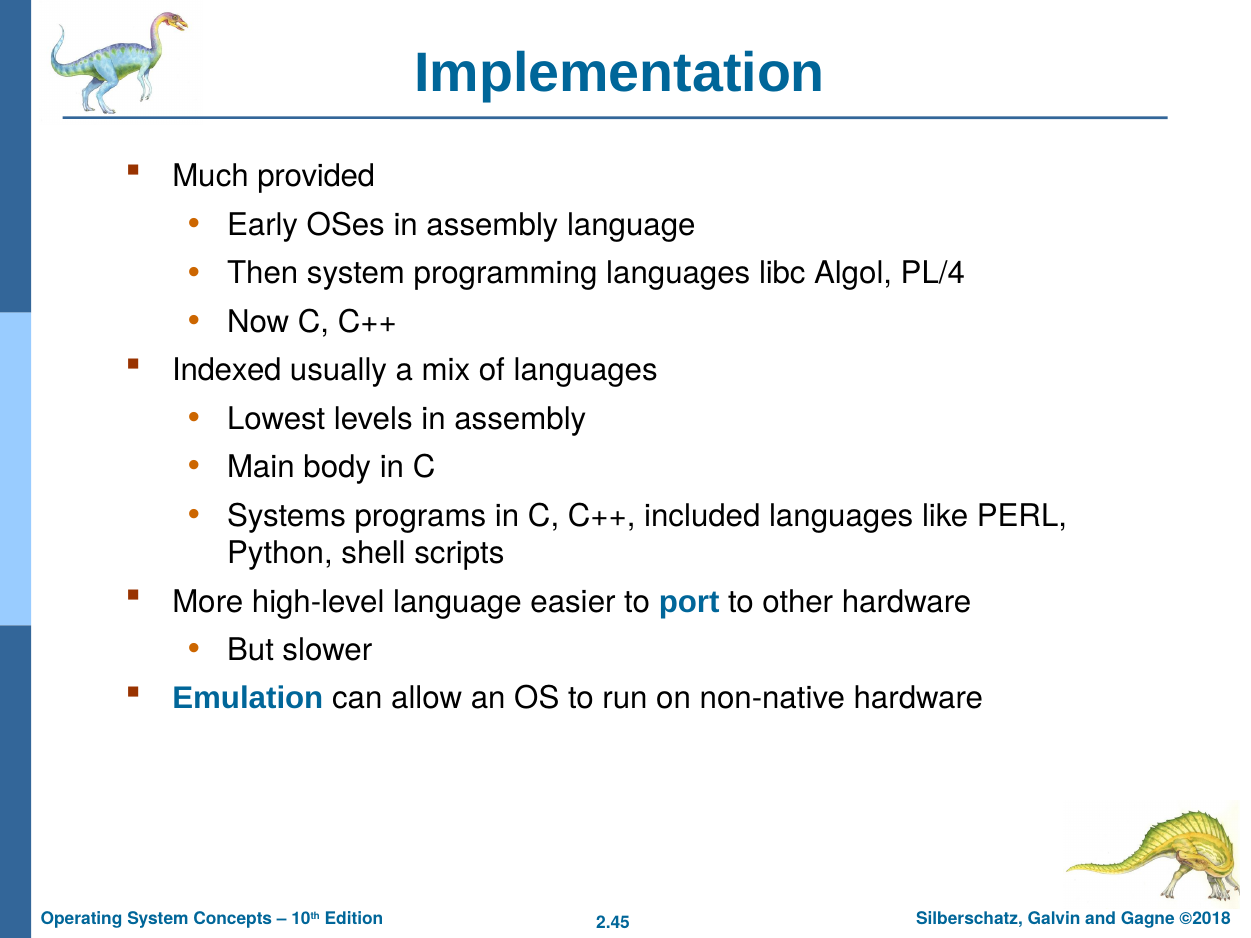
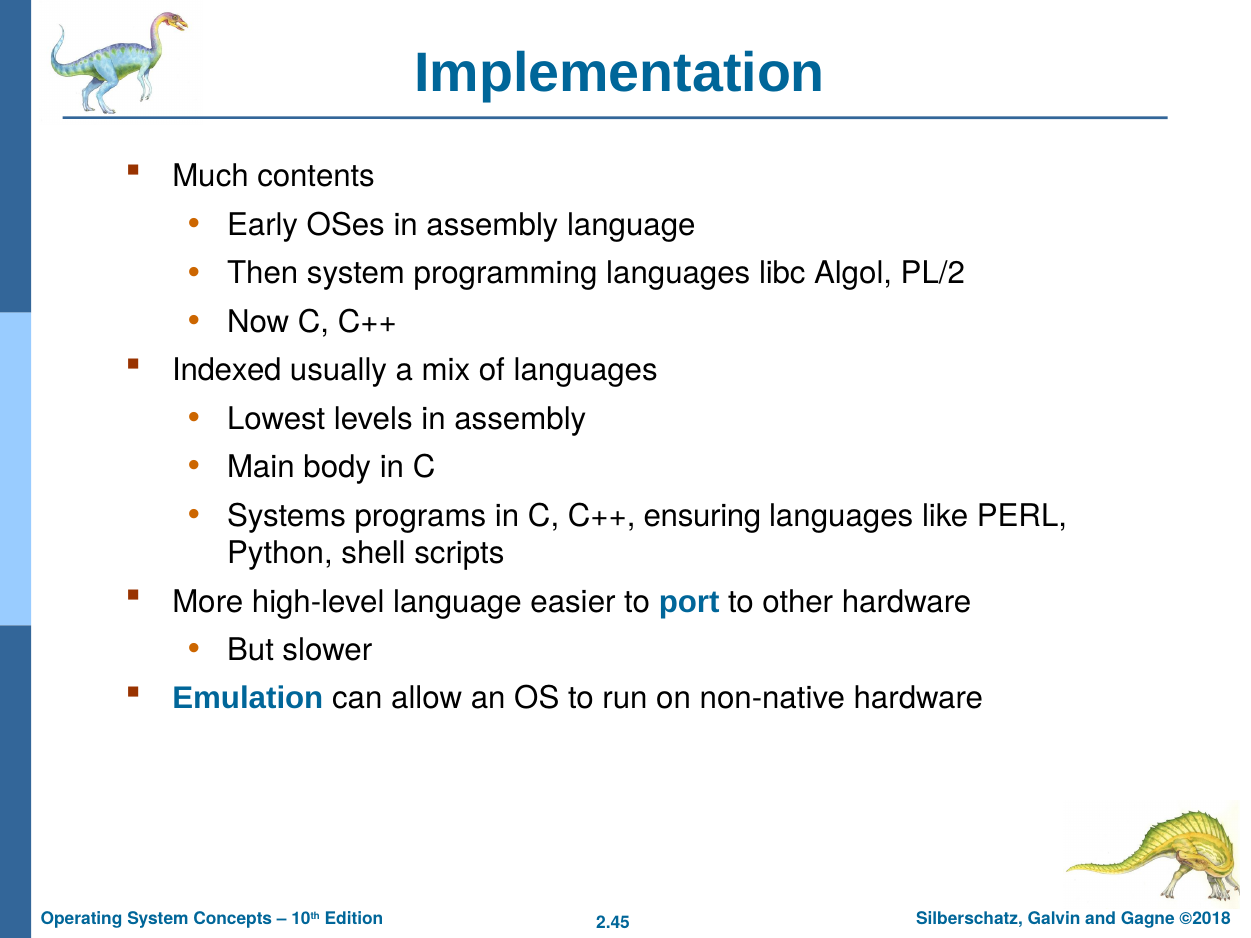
provided: provided -> contents (316, 177)
PL/4: PL/4 -> PL/2 (933, 274)
included: included -> ensuring (702, 516)
